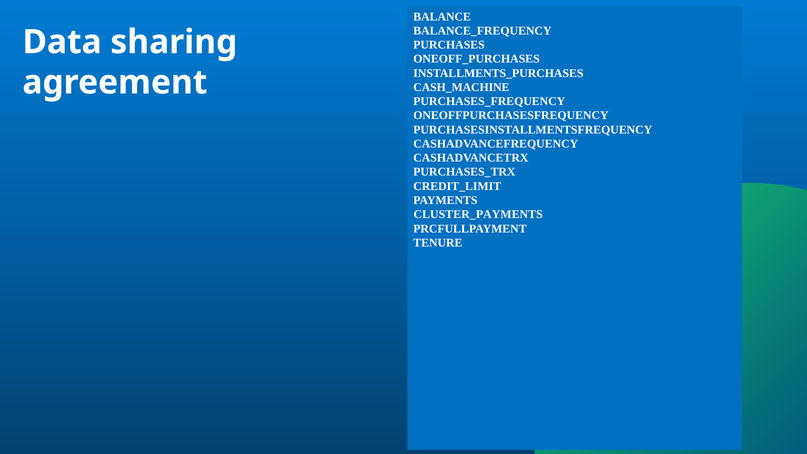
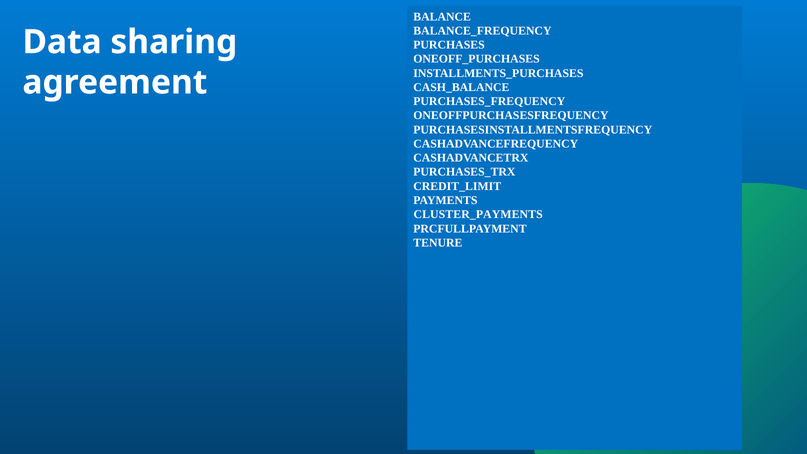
CASH_MACHINE: CASH_MACHINE -> CASH_BALANCE (461, 87)
